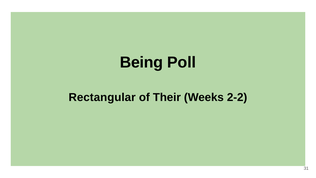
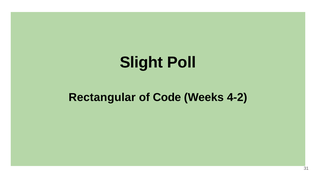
Being: Being -> Slight (141, 62)
Their: Their -> Code (167, 97)
2-2: 2-2 -> 4-2 (237, 97)
